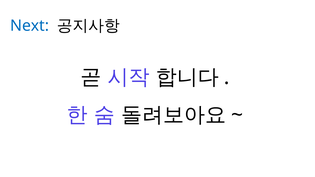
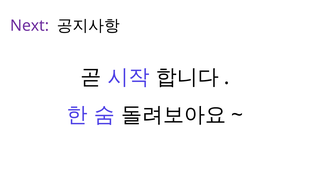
Next colour: blue -> purple (30, 26)
